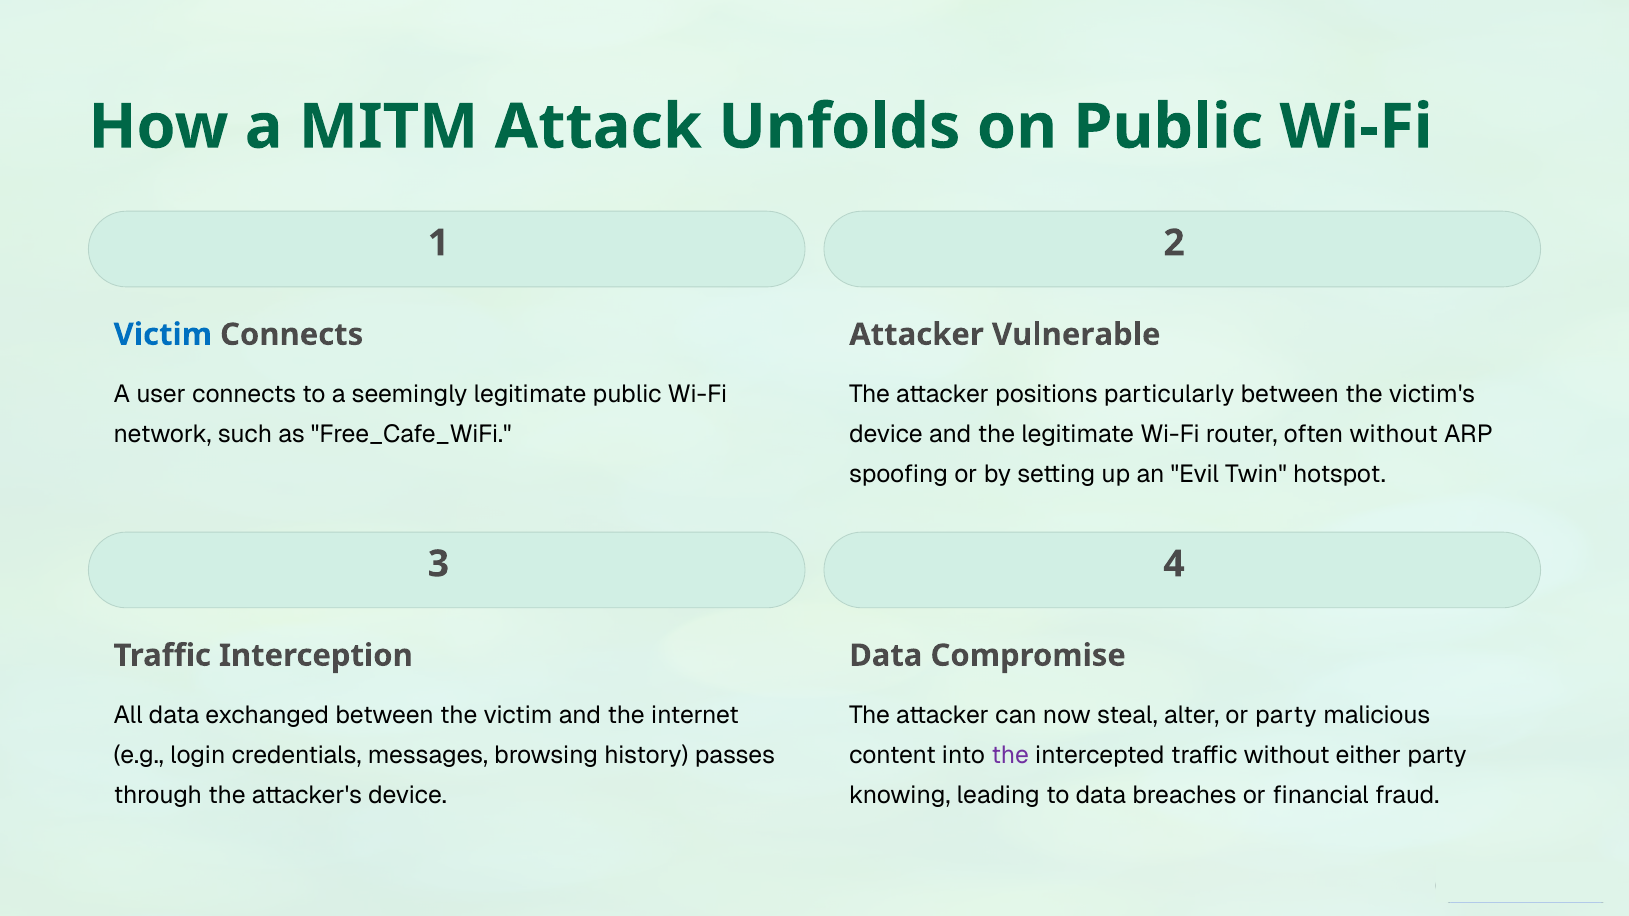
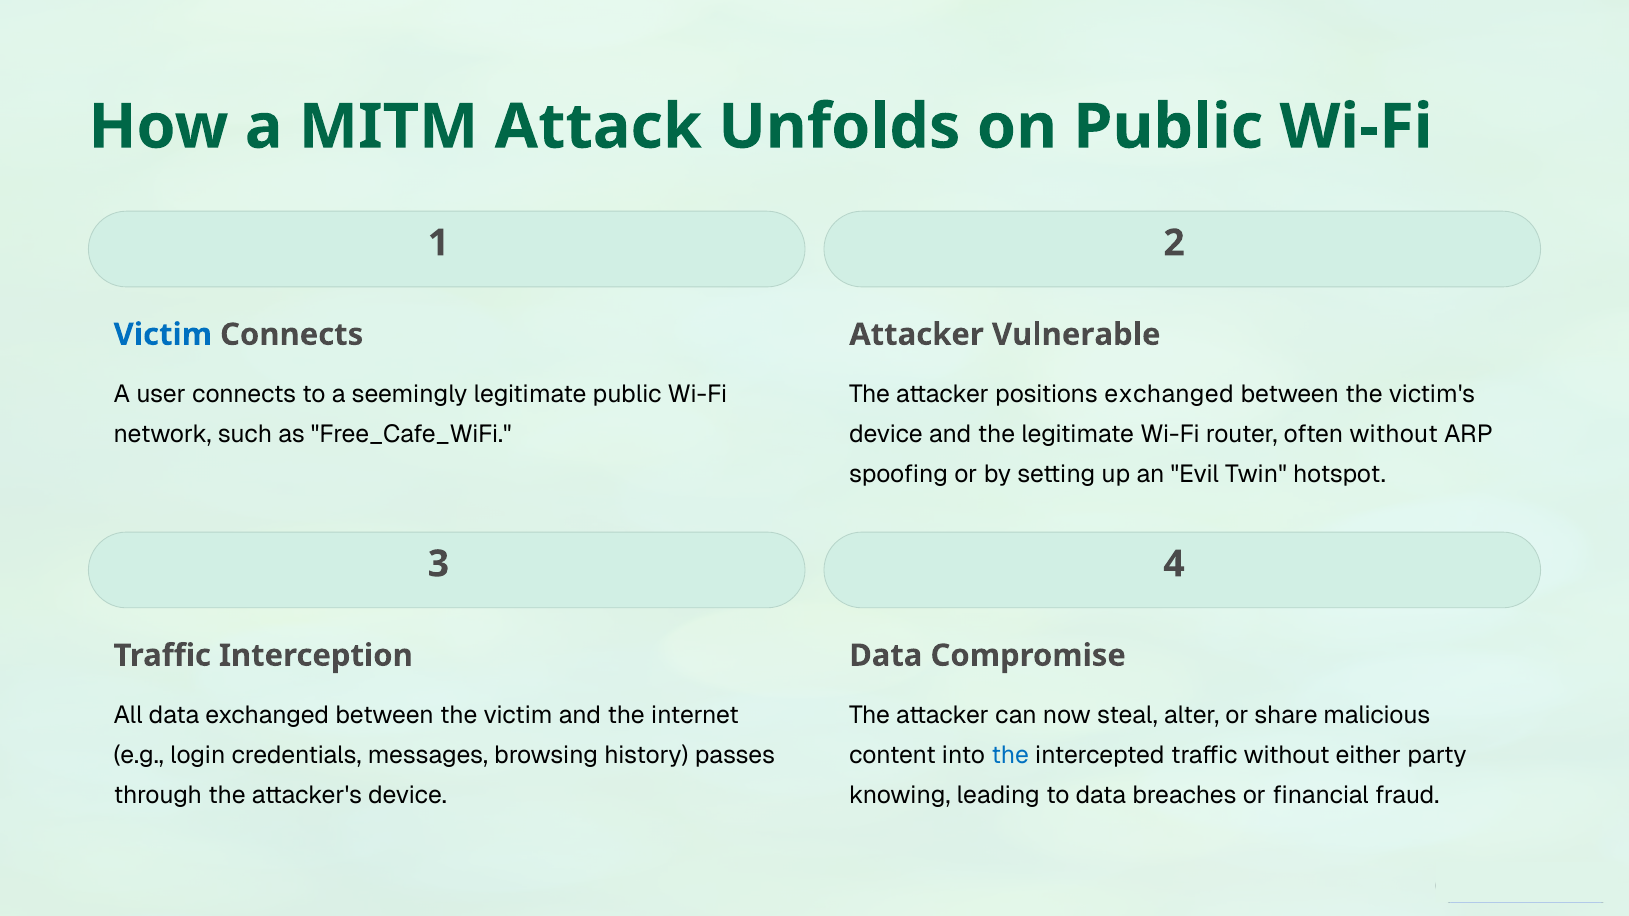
positions particularly: particularly -> exchanged (1169, 394)
or party: party -> share (1286, 715)
the colour: purple -> blue (1010, 755)
